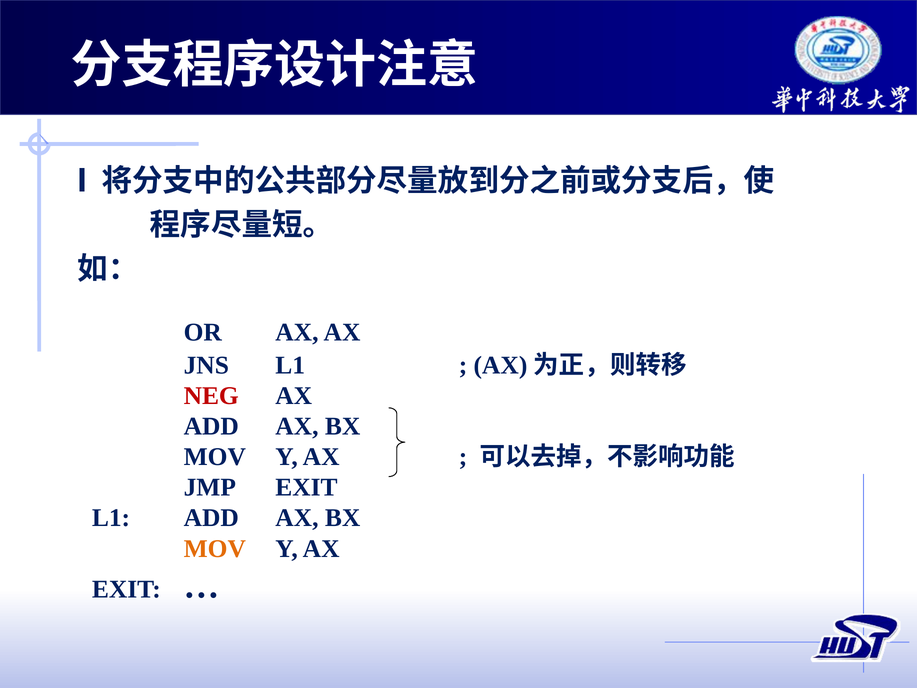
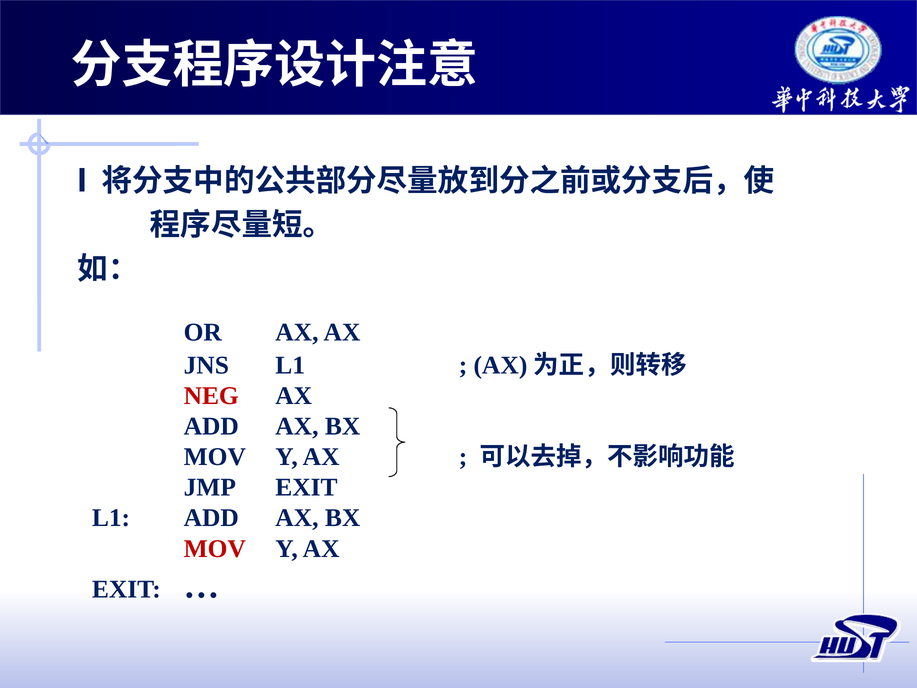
MOV colour: orange -> red (215, 548)
